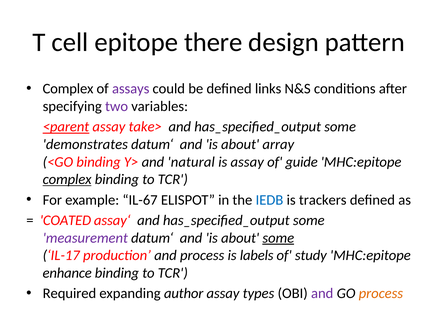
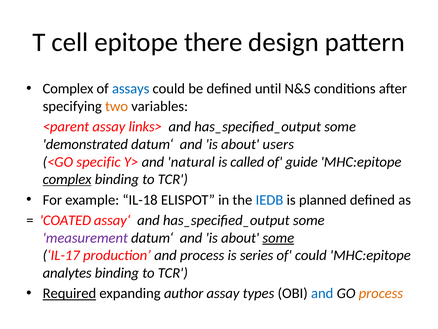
assays colour: purple -> blue (131, 89)
links: links -> until (268, 89)
two colour: purple -> orange (117, 106)
<parent underline: present -> none (66, 127)
take>: take> -> links> (145, 127)
demonstrates: demonstrates -> demonstrated (85, 144)
array: array -> users (278, 144)
<GO binding: binding -> specific (98, 162)
is assay: assay -> called (247, 162)
IL-67: IL-67 -> IL-18 (140, 200)
trackers: trackers -> planned (323, 200)
labels: labels -> series (257, 255)
of study: study -> could (311, 255)
enhance: enhance -> analytes (67, 273)
Required underline: none -> present (69, 293)
and colour: purple -> blue (322, 293)
